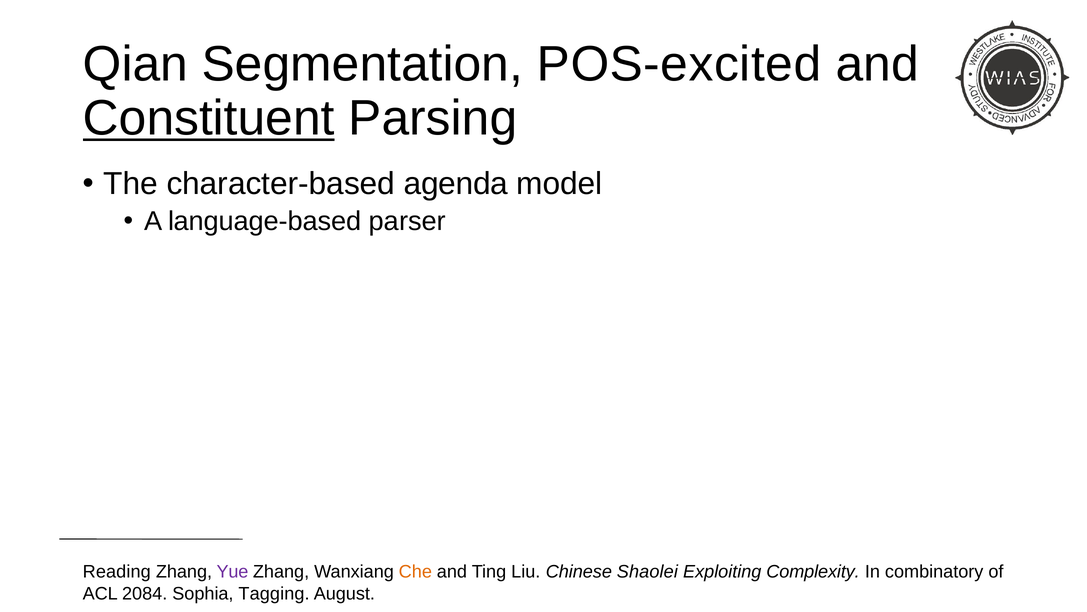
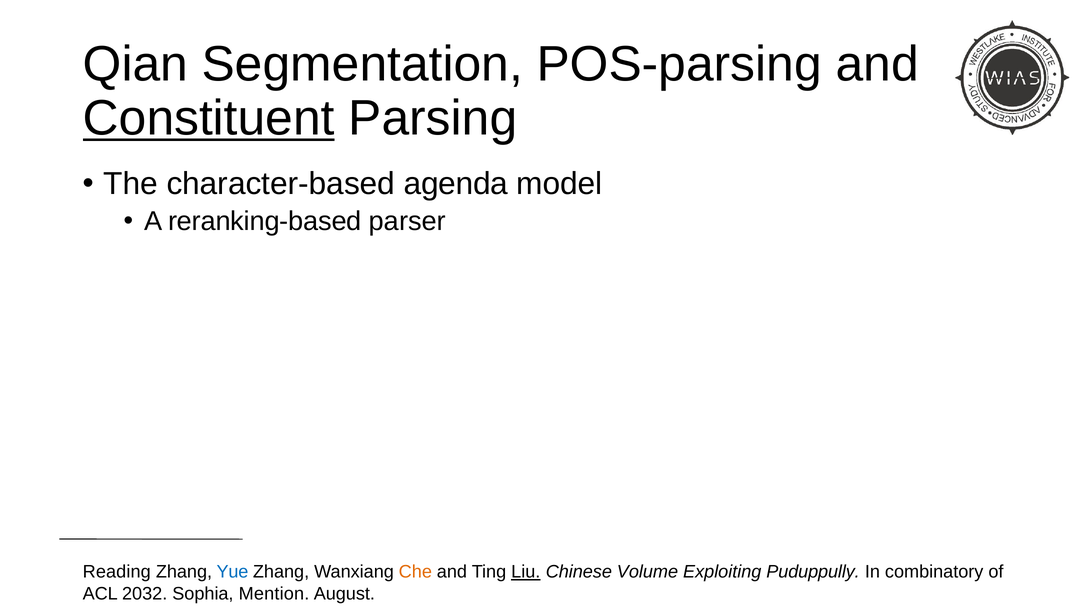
POS-excited: POS-excited -> POS-parsing (679, 64)
language-based: language-based -> reranking-based (265, 221)
Yue colour: purple -> blue (233, 571)
Liu underline: none -> present (526, 571)
Shaolei: Shaolei -> Volume (647, 571)
Complexity: Complexity -> Puduppully (813, 571)
2084: 2084 -> 2032 (145, 593)
Tagging: Tagging -> Mention (274, 593)
